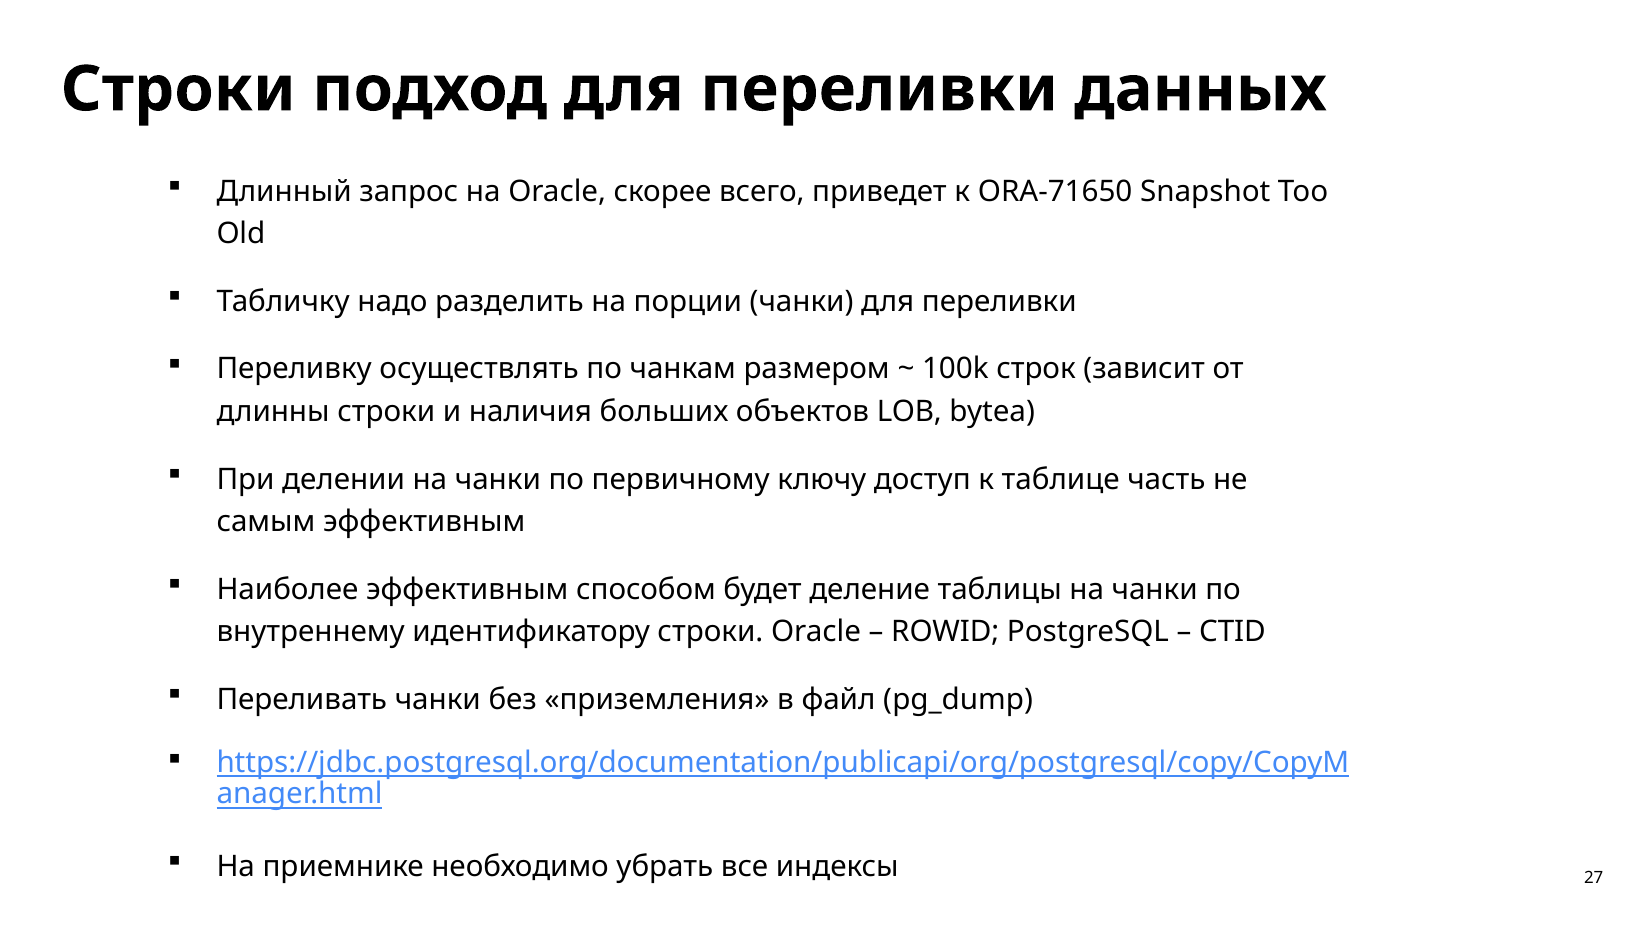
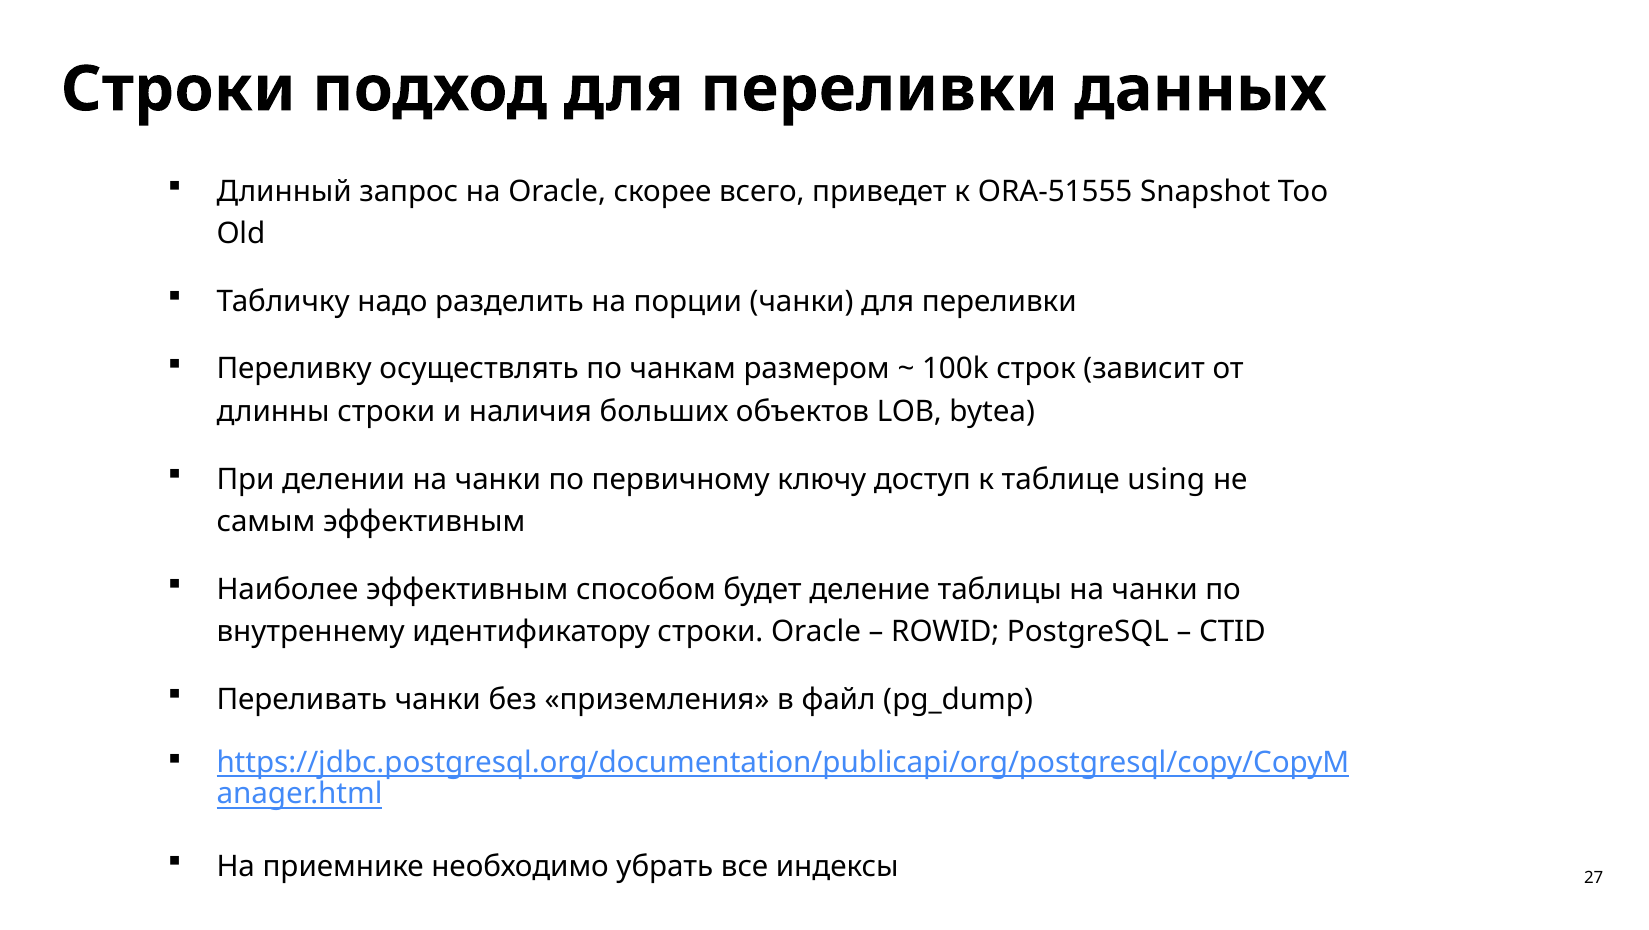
ORA-71650: ORA-71650 -> ORA-51555 (1055, 191)
часть: часть -> using (1166, 479)
